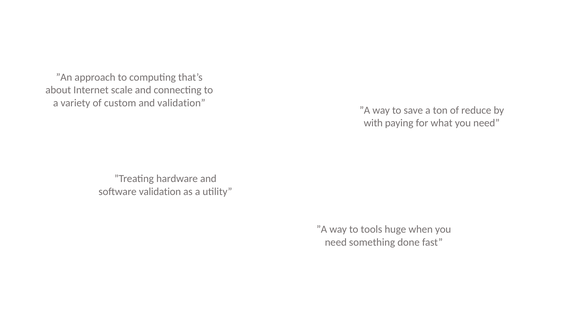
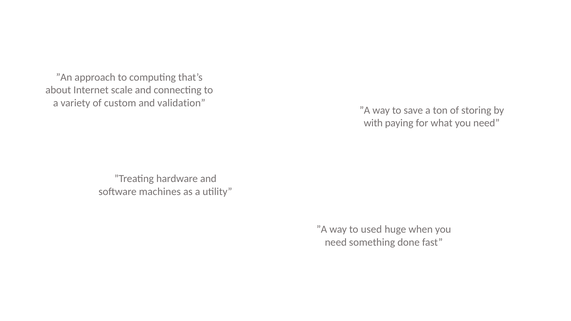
reduce: reduce -> storing (476, 110)
software validation: validation -> machines (160, 192)
tools: tools -> used (371, 229)
